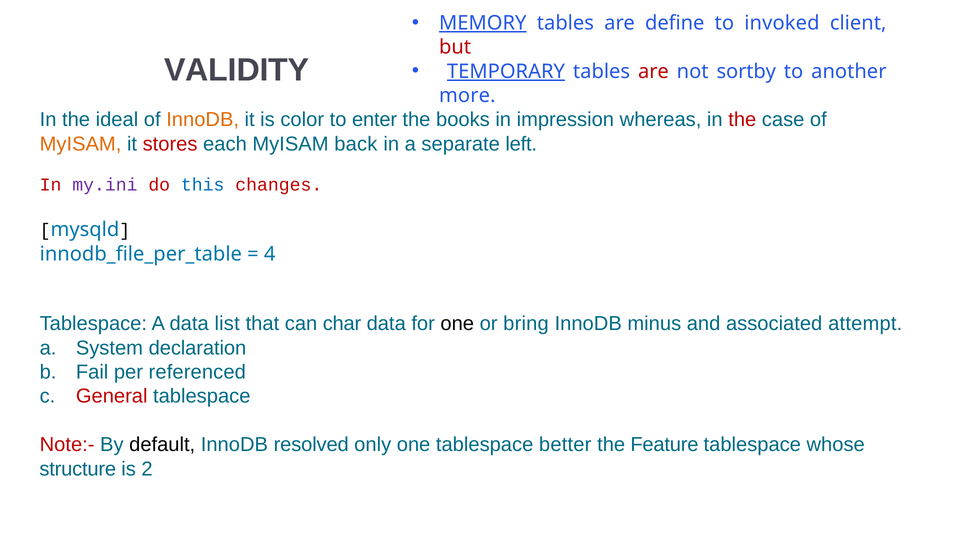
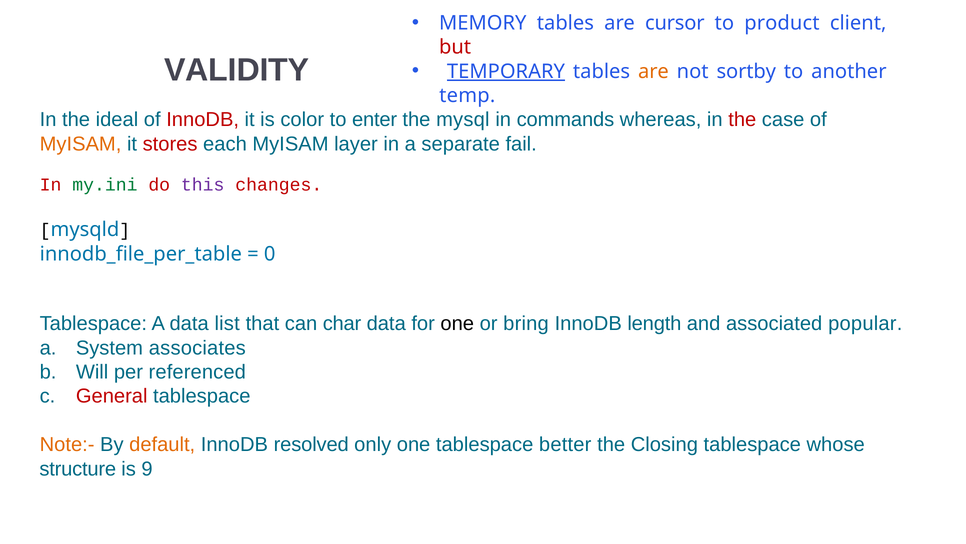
MEMORY underline: present -> none (483, 23)
define: define -> cursor (675, 23)
invoked: invoked -> product (782, 23)
are colour: red -> orange (653, 71)
more: more -> temp (467, 96)
InnoDB colour: orange -> red (203, 120)
books: books -> mysql (463, 120)
impression: impression -> commands (565, 120)
back: back -> layer (356, 144)
left: left -> fail (521, 144)
my.ini colour: purple -> green (105, 185)
this colour: blue -> purple (203, 185)
4: 4 -> 0 (270, 254)
minus: minus -> length (654, 323)
attempt: attempt -> popular (865, 323)
declaration: declaration -> associates (197, 348)
Fail: Fail -> Will (92, 372)
Note:- colour: red -> orange (67, 444)
default colour: black -> orange (162, 444)
Feature: Feature -> Closing (664, 444)
2: 2 -> 9 (147, 468)
